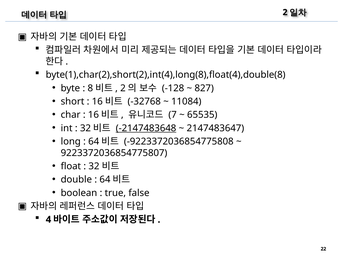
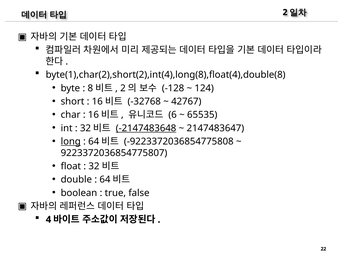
827: 827 -> 124 (204, 88)
11084: 11084 -> 42767 (186, 102)
7: 7 -> 6 (173, 115)
long underline: none -> present (71, 142)
